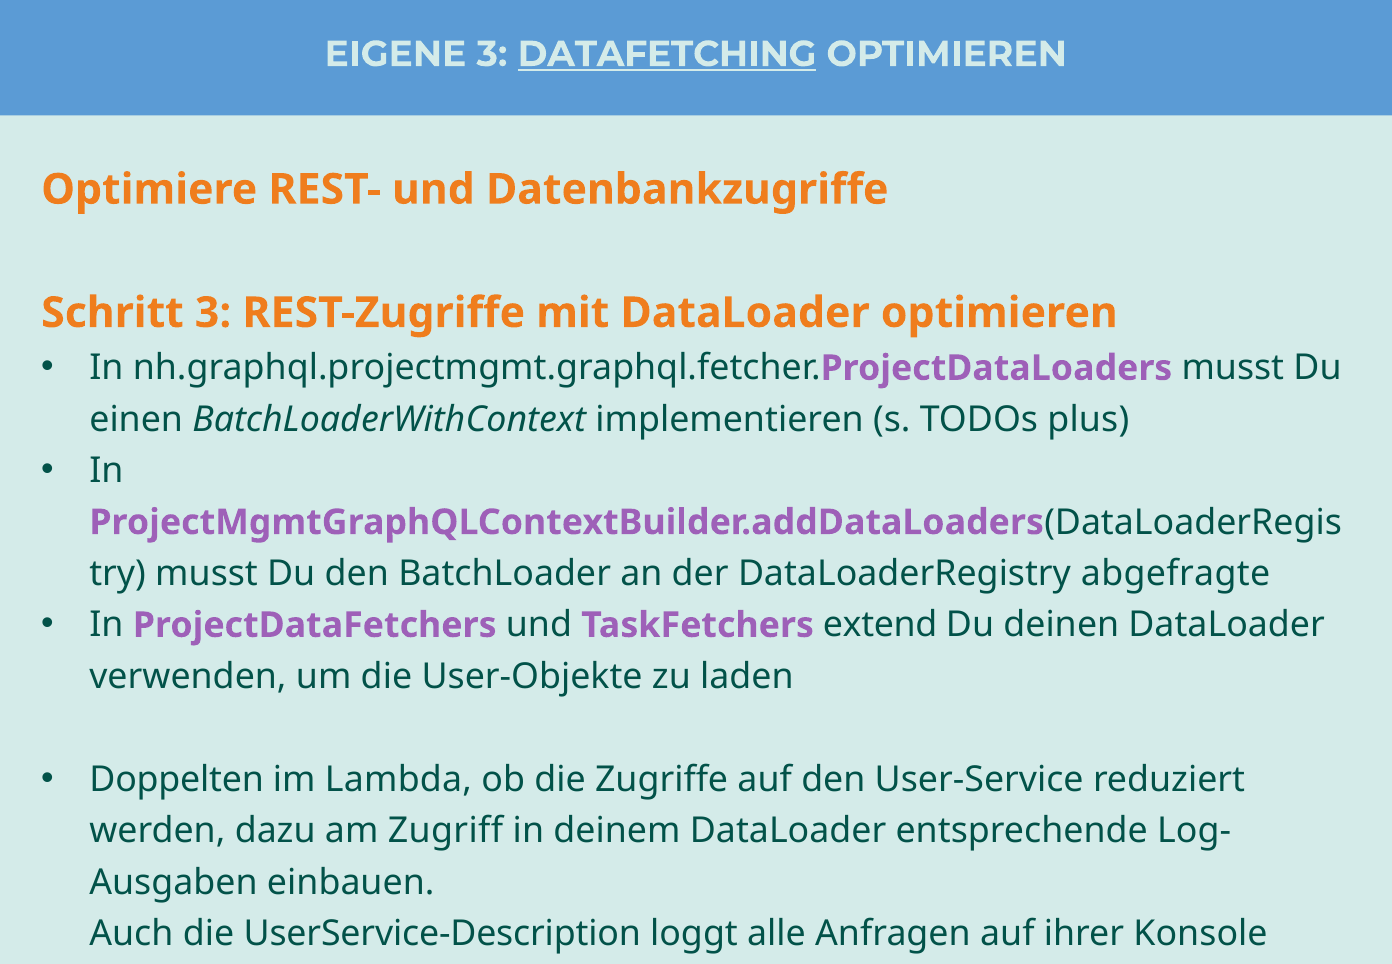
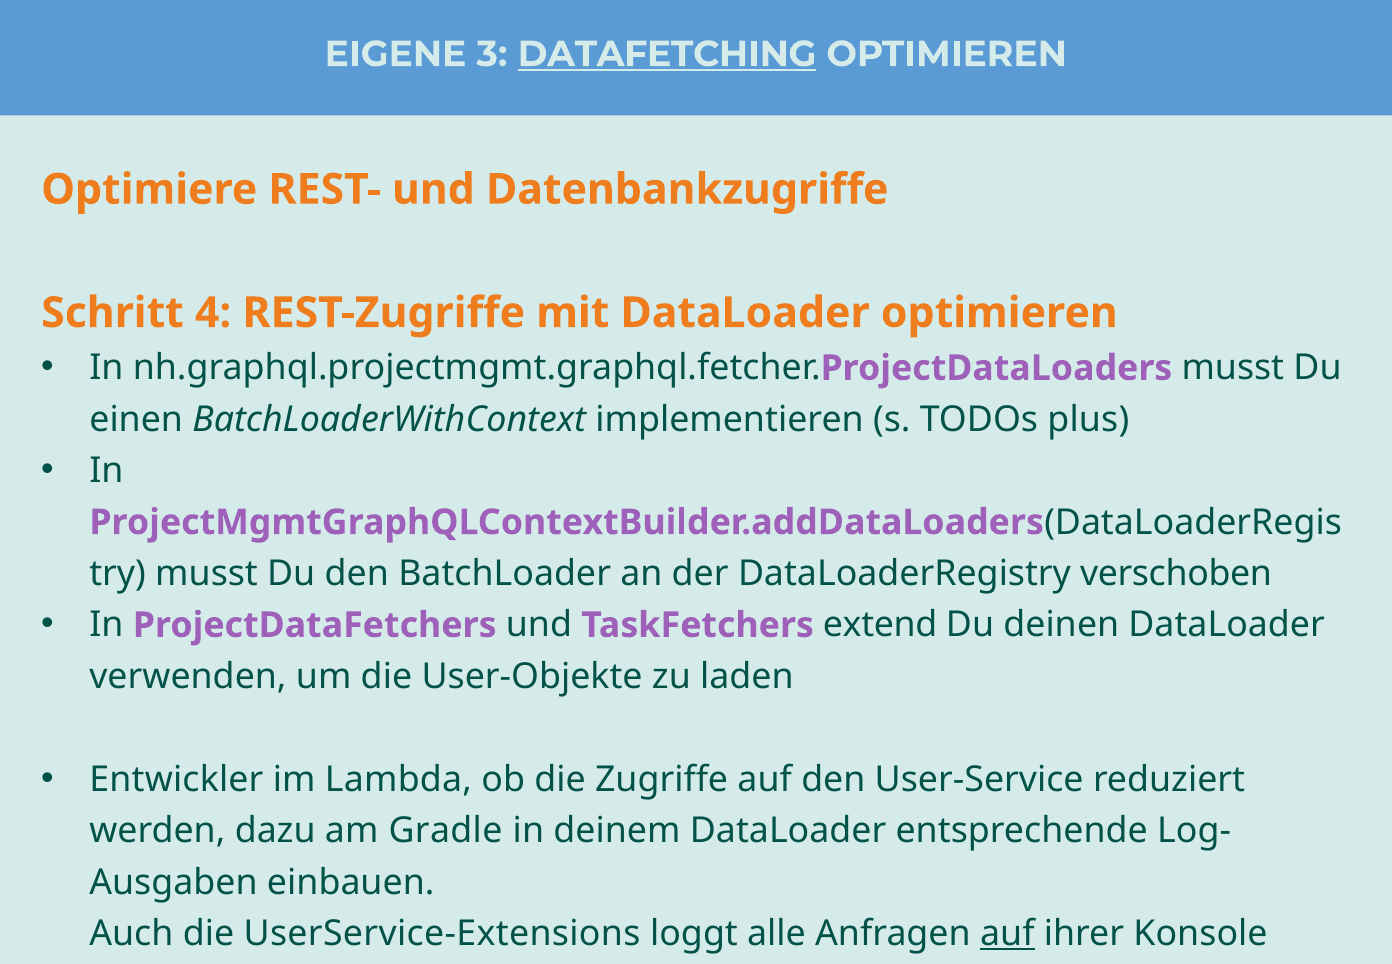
Schritt 3: 3 -> 4 (213, 313)
abgefragte: abgefragte -> verschoben (1176, 574)
Doppelten: Doppelten -> Entwickler (176, 779)
Zugriff: Zugriff -> Gradle (446, 831)
UserService-Description: UserService-Description -> UserService-Extensions (442, 933)
auf underline: none -> present (1007, 933)
